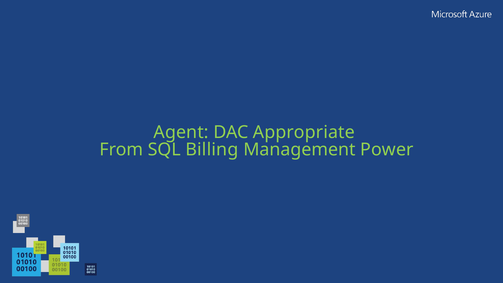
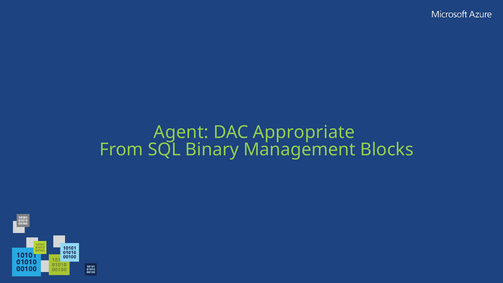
Billing: Billing -> Binary (212, 150)
Power: Power -> Blocks (387, 150)
